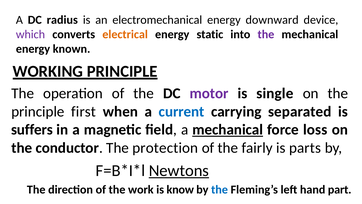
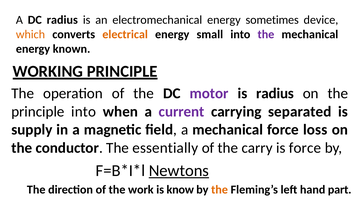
downward: downward -> sometimes (272, 20)
which colour: purple -> orange (30, 34)
static: static -> small (210, 34)
is single: single -> radius (275, 93)
principle first: first -> into (84, 111)
current colour: blue -> purple (182, 111)
suffers: suffers -> supply (32, 130)
mechanical underline: present -> none (228, 130)
protection: protection -> essentially (165, 148)
fairly: fairly -> carry (257, 148)
is parts: parts -> force (305, 148)
the colour: blue -> orange (220, 189)
